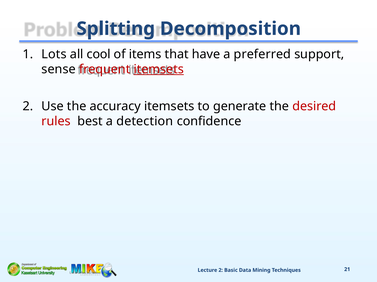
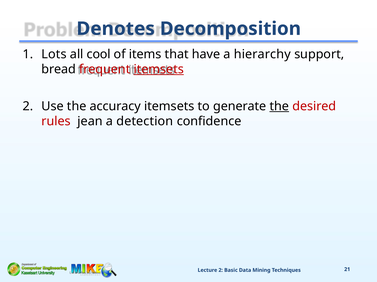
Splitting: Splitting -> Denotes (116, 29)
preferred: preferred -> hierarchy (262, 54)
sense: sense -> bread (59, 69)
the underline: none -> present (279, 107)
best: best -> jean (90, 122)
